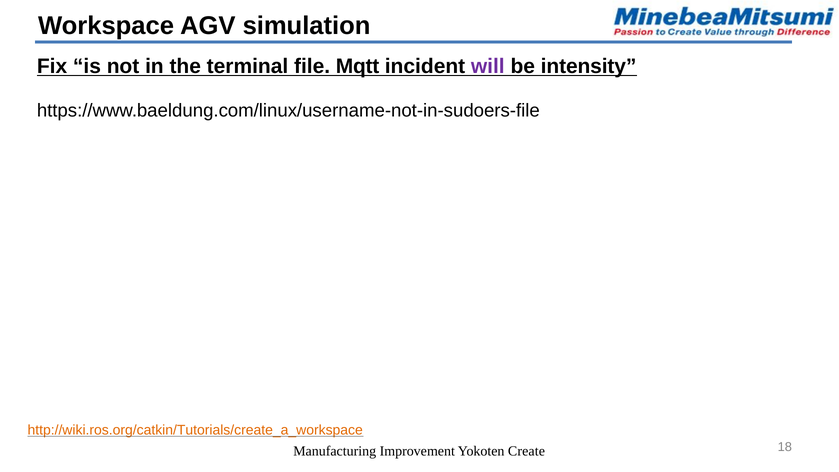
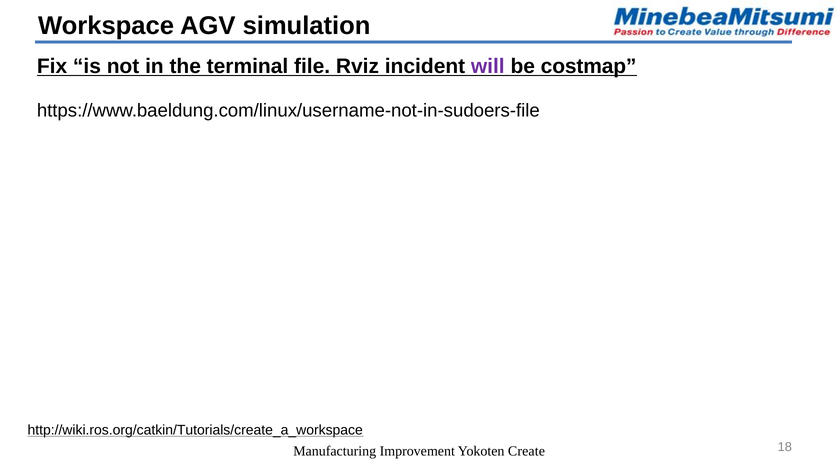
Mqtt: Mqtt -> Rviz (357, 66)
intensity: intensity -> costmap (589, 66)
http://wiki.ros.org/catkin/Tutorials/create_a_workspace colour: orange -> black (195, 430)
